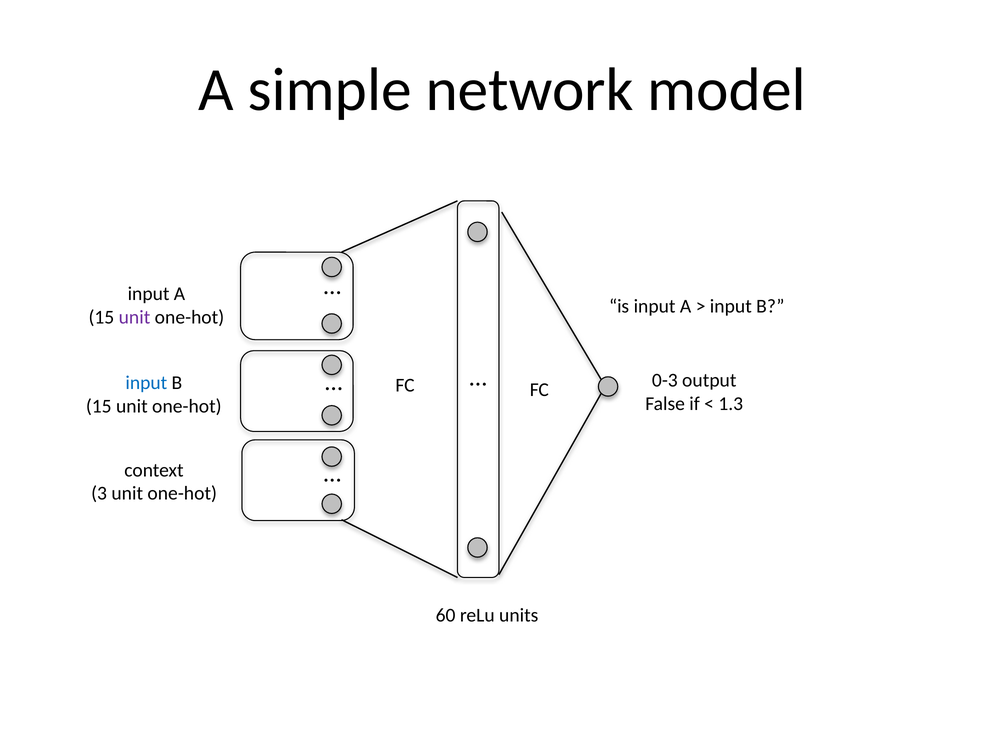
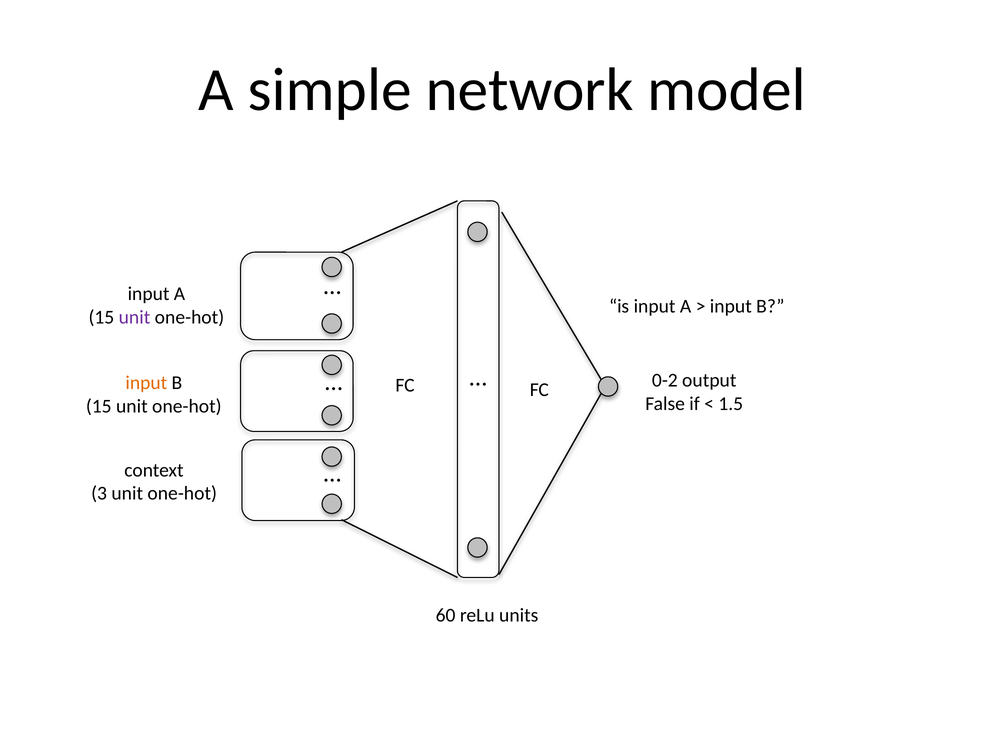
input colour: blue -> orange (146, 382)
0-3: 0-3 -> 0-2 (665, 380)
1.3: 1.3 -> 1.5 (731, 404)
